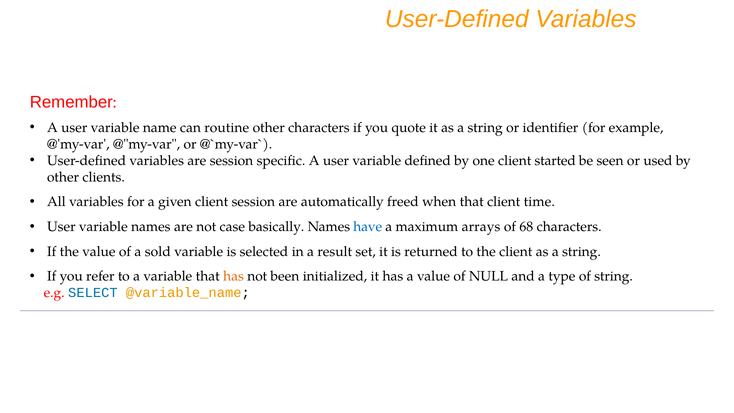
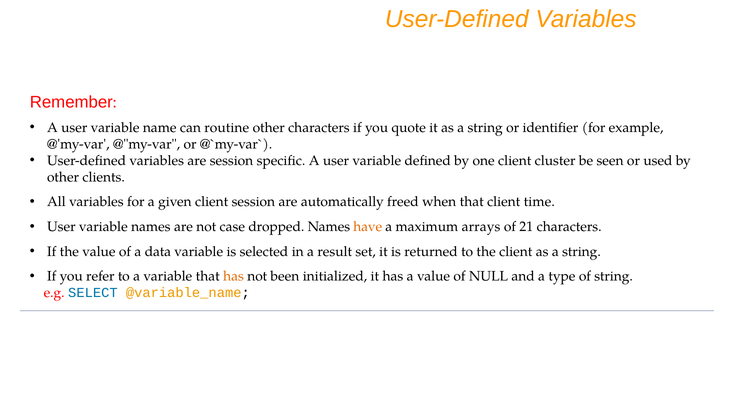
started: started -> cluster (555, 161)
basically: basically -> dropped (276, 227)
have colour: blue -> orange (368, 227)
68: 68 -> 21 (526, 227)
sold: sold -> data (158, 251)
